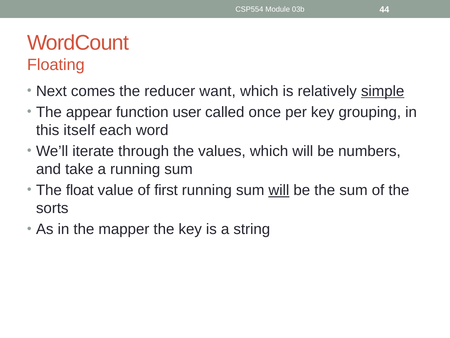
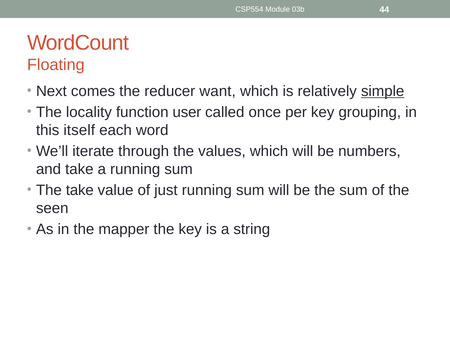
appear: appear -> locality (89, 112)
The float: float -> take (80, 190)
first: first -> just (166, 190)
will underline: present -> none (279, 190)
sorts: sorts -> seen (52, 208)
